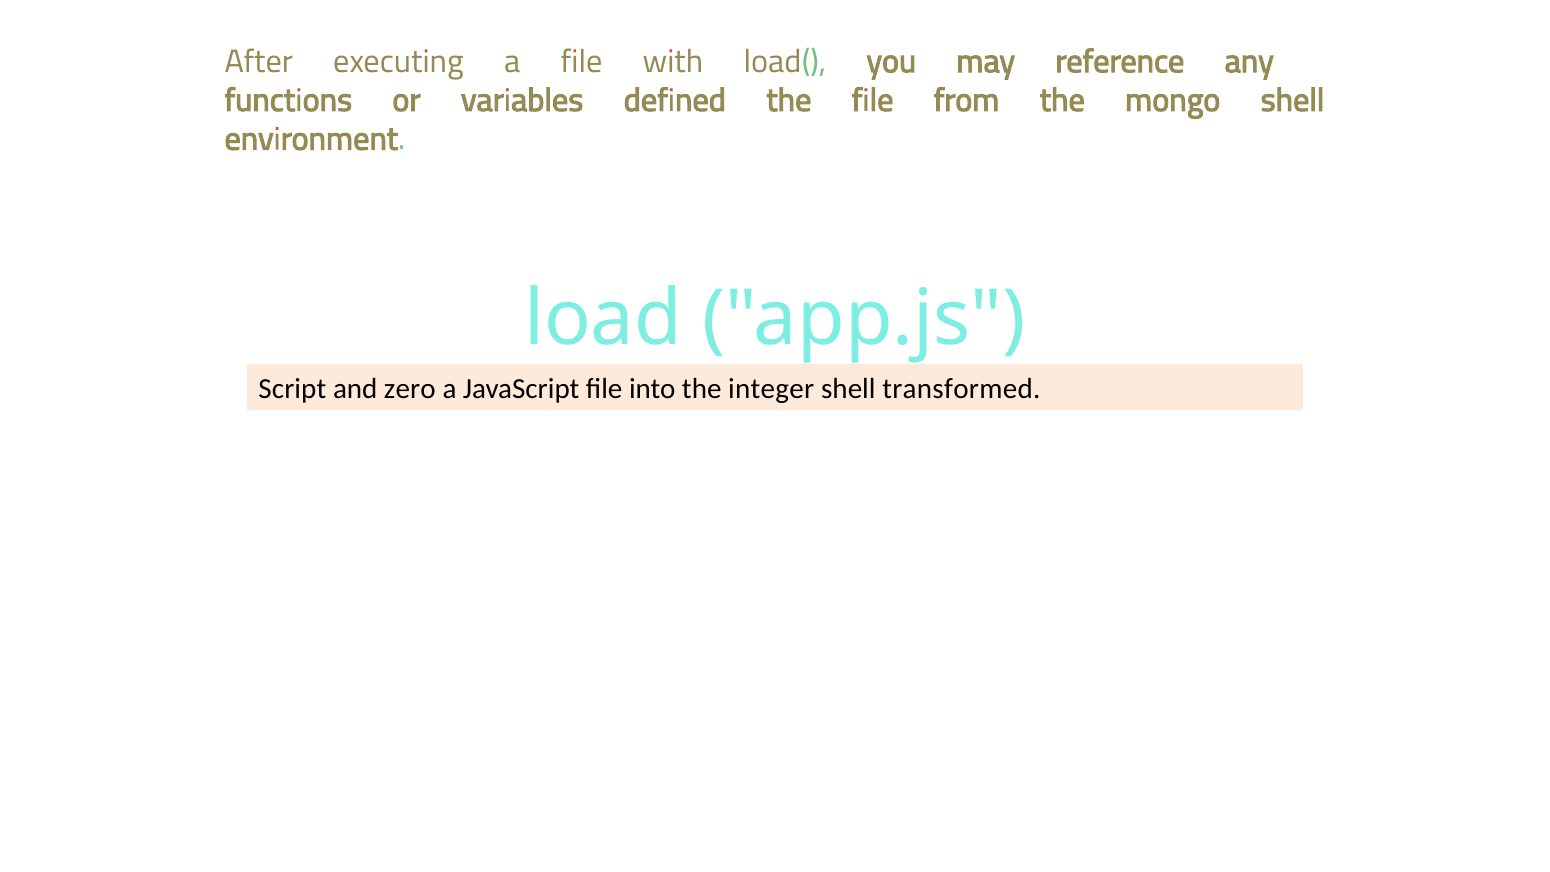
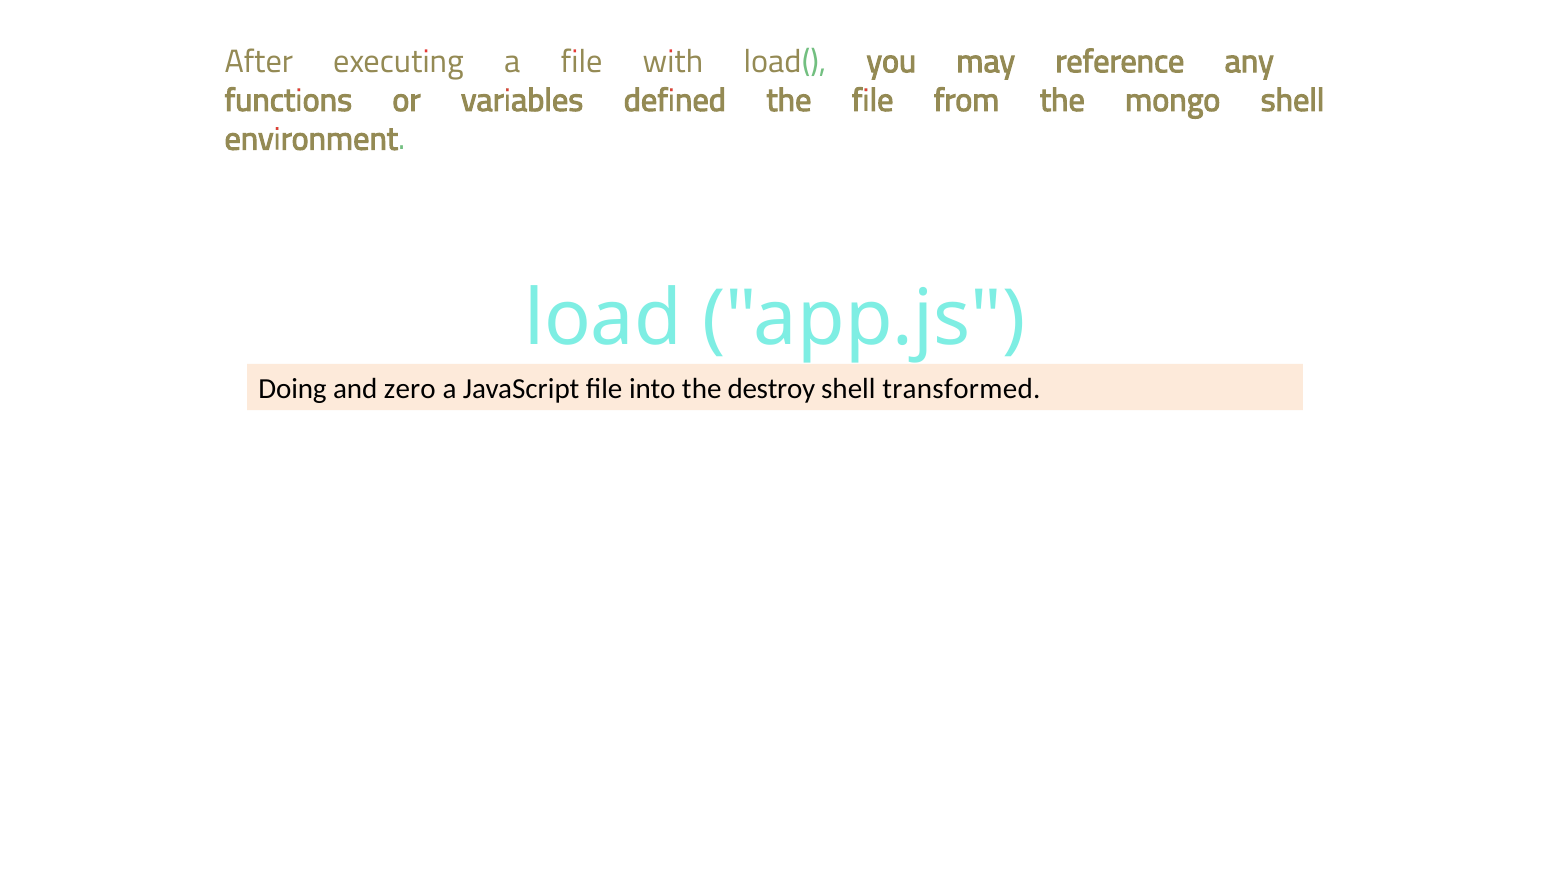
Script: Script -> Doing (293, 389)
integer: integer -> destroy (771, 389)
